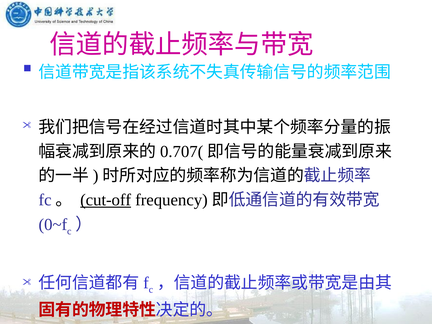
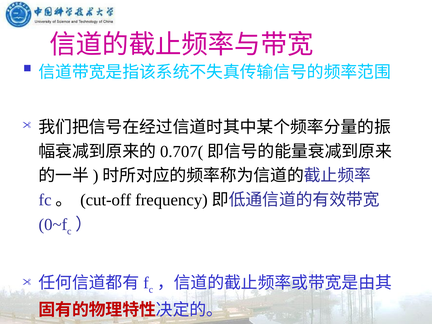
cut-off underline: present -> none (106, 200)
